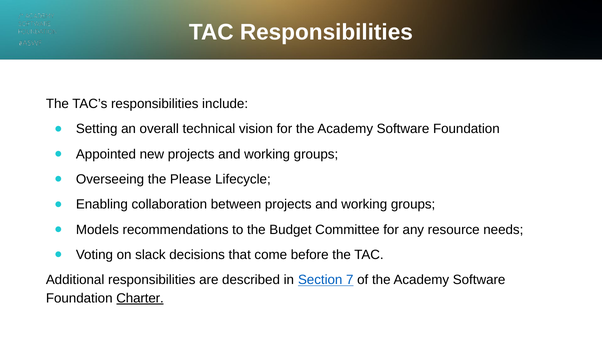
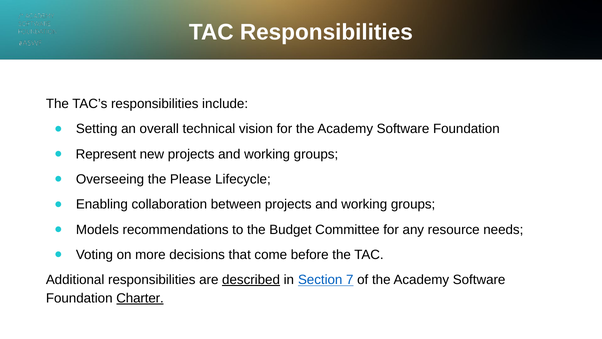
Appointed: Appointed -> Represent (106, 154)
slack: slack -> more (150, 254)
described underline: none -> present (251, 280)
